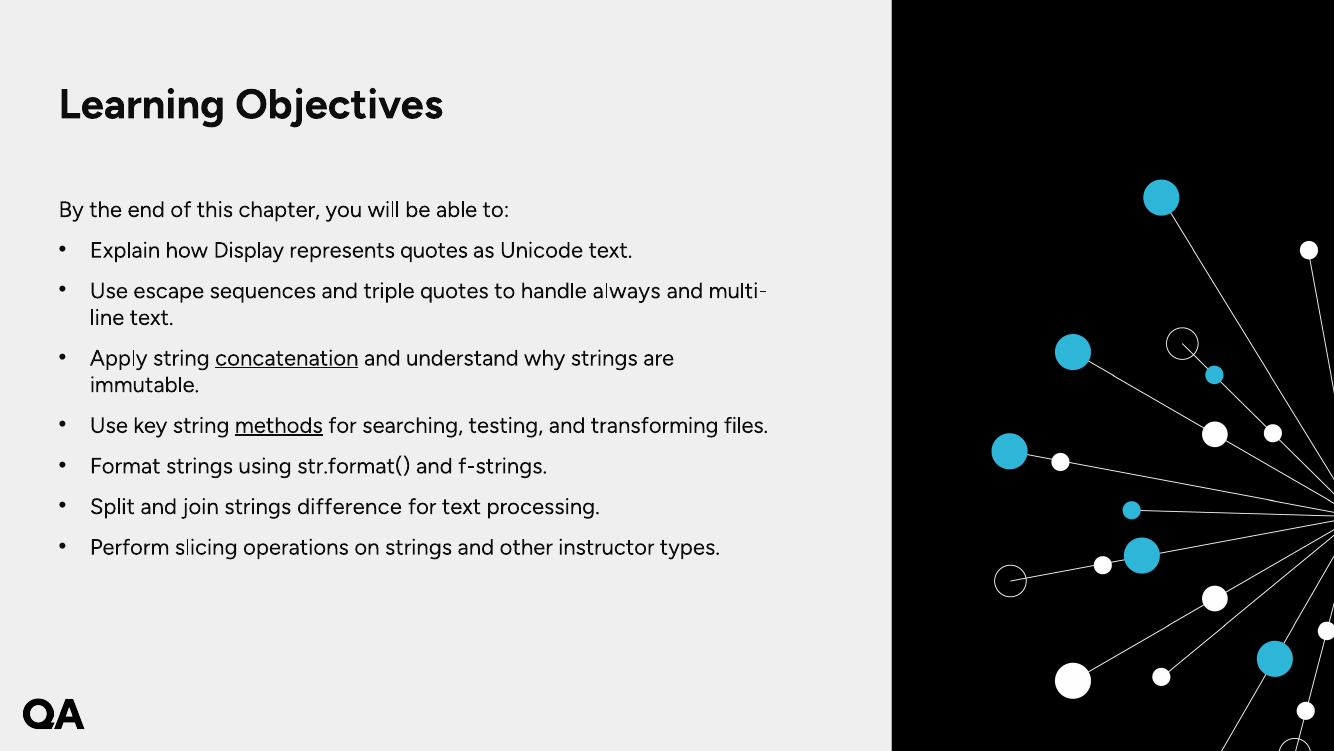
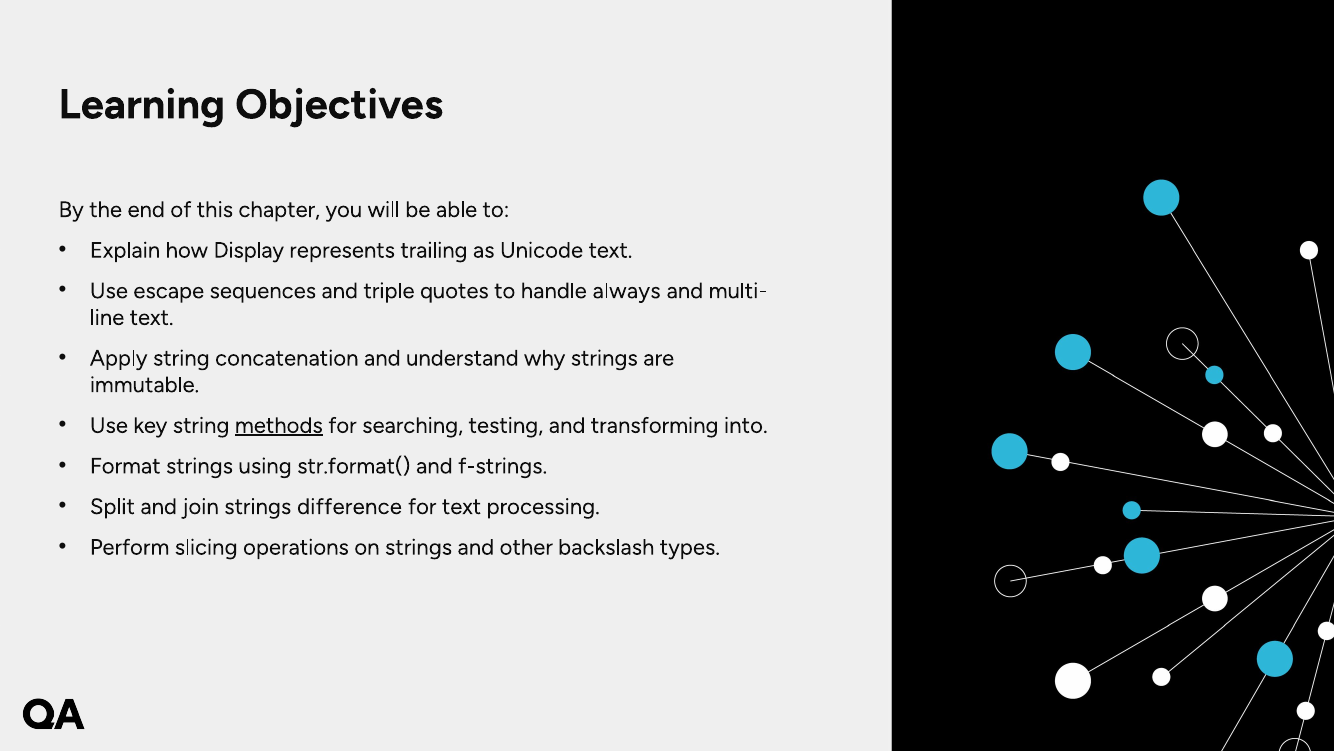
represents quotes: quotes -> trailing (434, 250)
concatenation underline: present -> none (287, 358)
files: files -> into (746, 425)
instructor: instructor -> backslash (606, 547)
